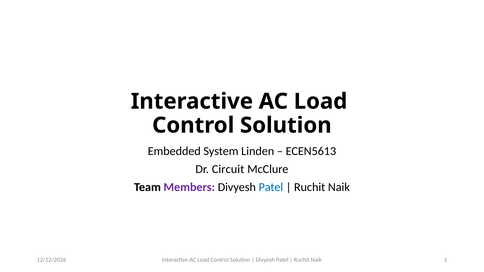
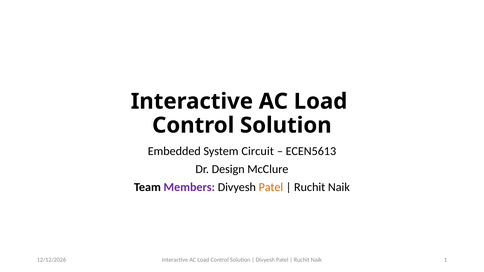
Linden: Linden -> Circuit (258, 151)
Circuit: Circuit -> Design (228, 169)
Patel colour: blue -> orange (271, 187)
